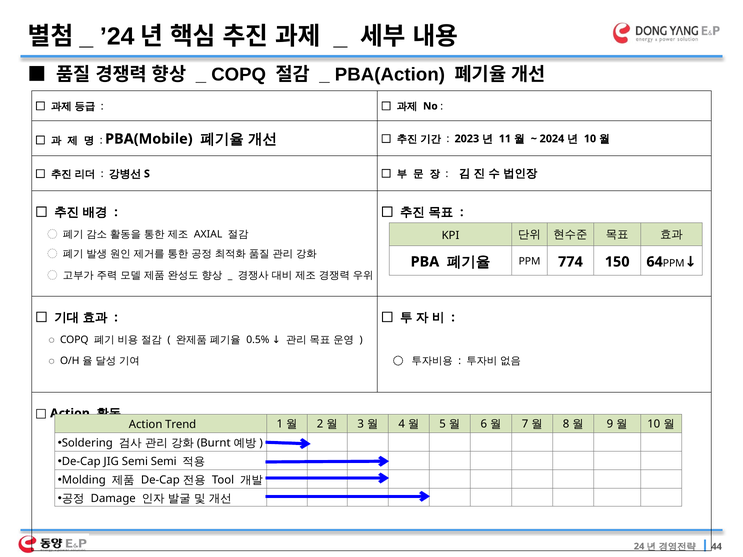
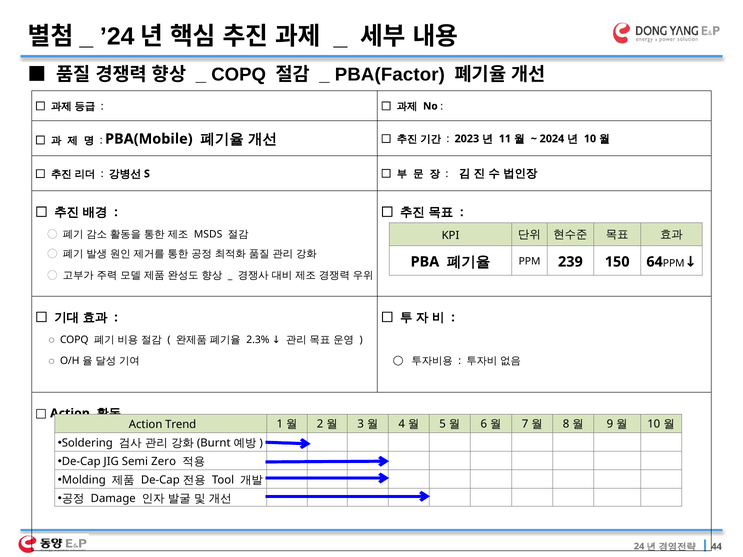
PBA(Action: PBA(Action -> PBA(Factor (390, 75)
AXIAL: AXIAL -> MSDS (208, 235)
774: 774 -> 239 (570, 262)
0.5%: 0.5% -> 2.3% (258, 340)
Semi Semi: Semi -> Zero (164, 462)
